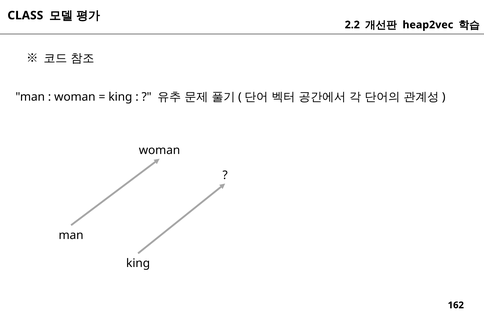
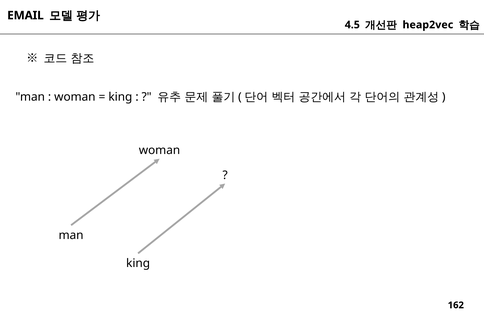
CLASS: CLASS -> EMAIL (25, 15)
2.2: 2.2 -> 4.5 (352, 25)
